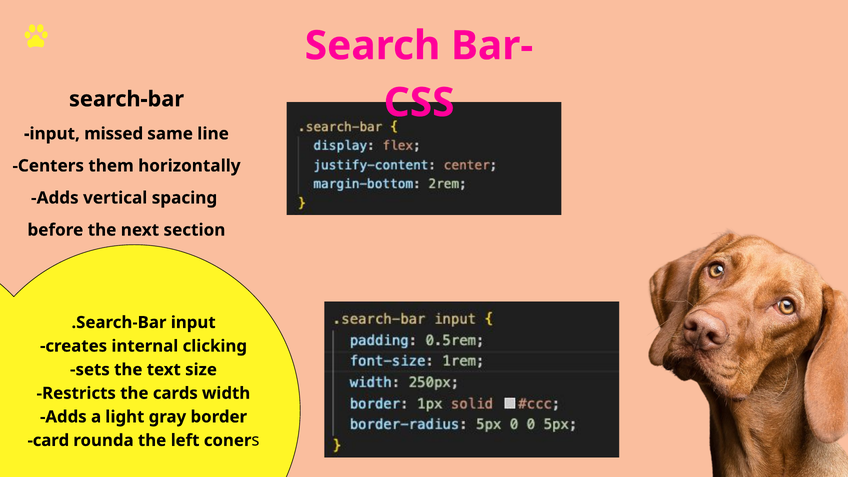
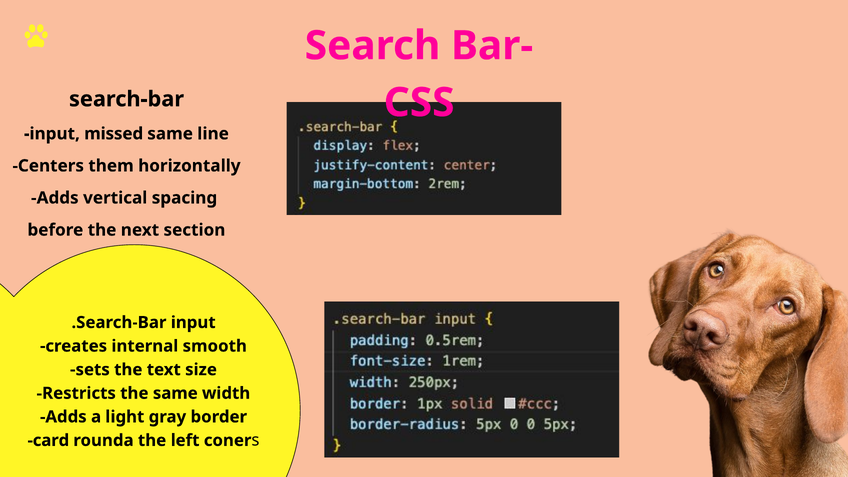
clicking: clicking -> smooth (215, 346)
the cards: cards -> same (175, 393)
